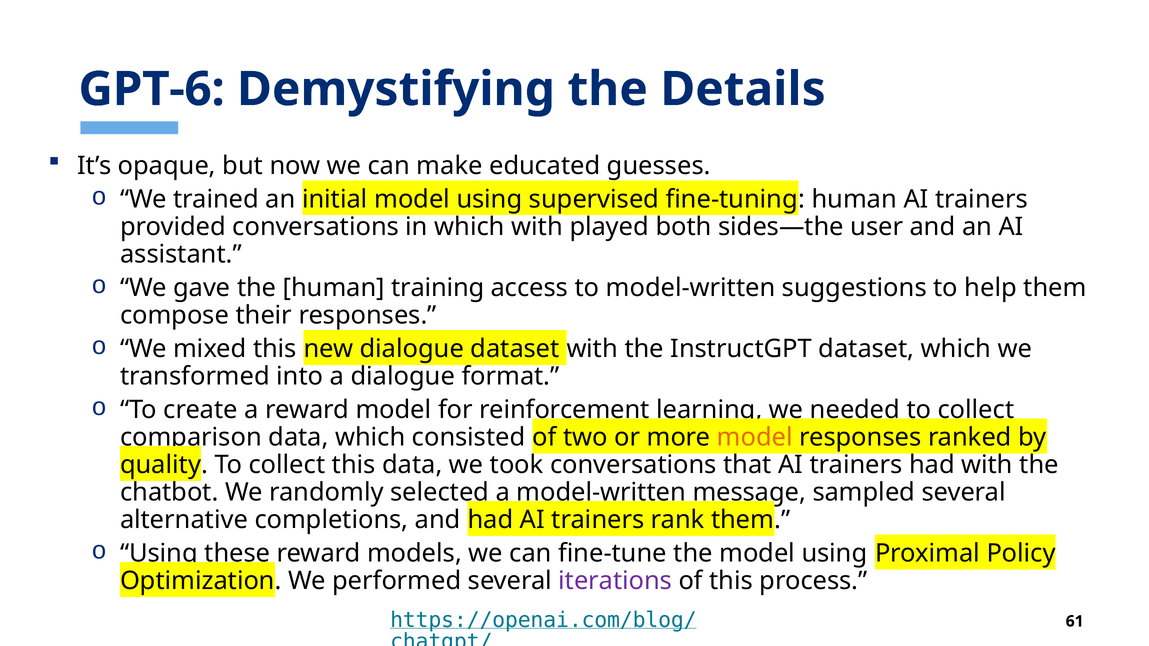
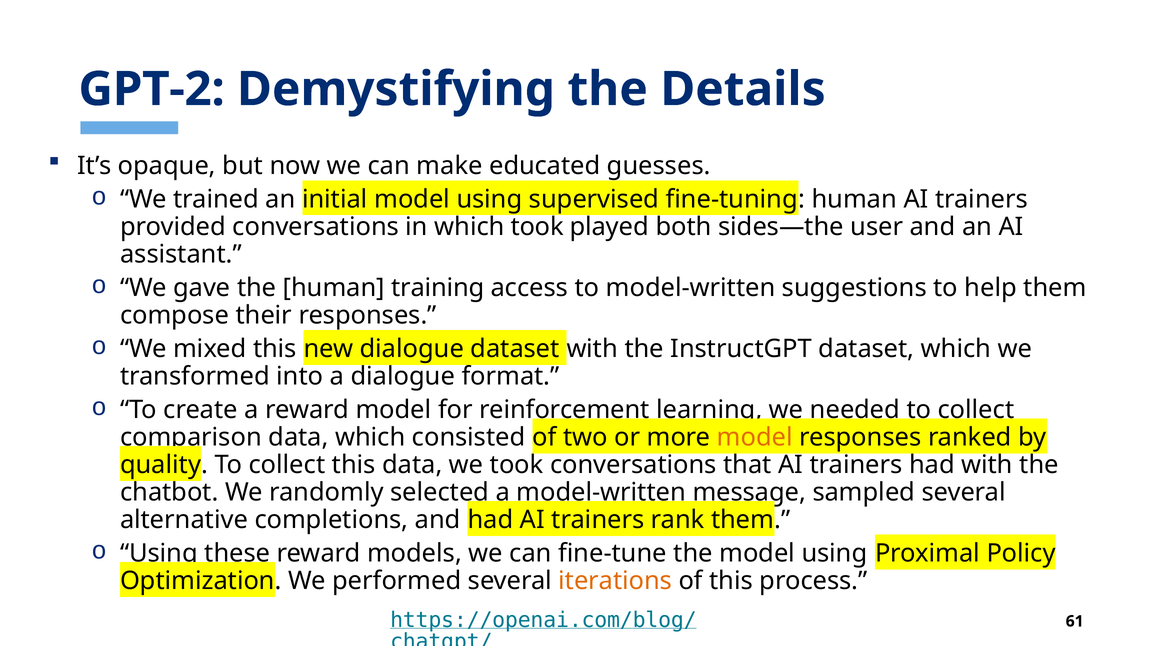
GPT-6: GPT-6 -> GPT-2 (152, 89)
which with: with -> took (537, 227)
iterations colour: purple -> orange (615, 581)
